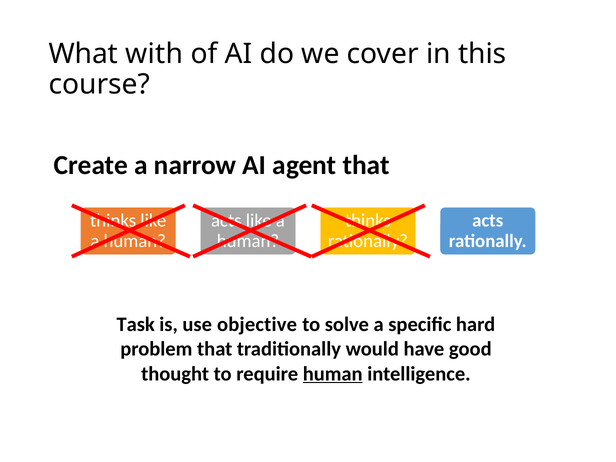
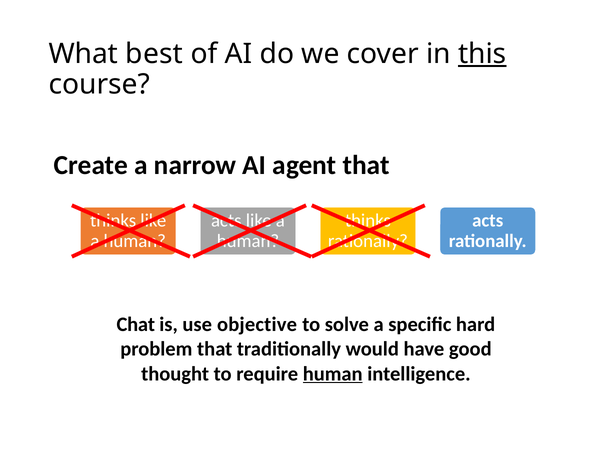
with: with -> best (154, 54)
this underline: none -> present (482, 54)
Task: Task -> Chat (136, 324)
